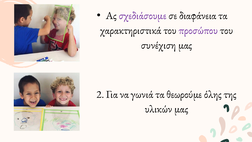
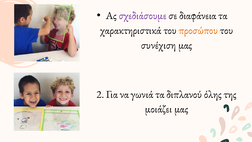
προσώπου colour: purple -> orange (198, 30)
θεωρούμε: θεωρούμε -> διπλανού (184, 94)
υλικών: υλικών -> μοιάζει (158, 109)
